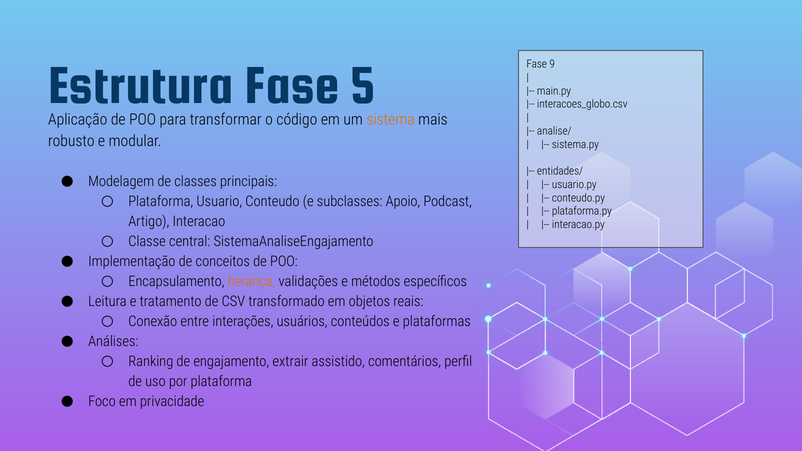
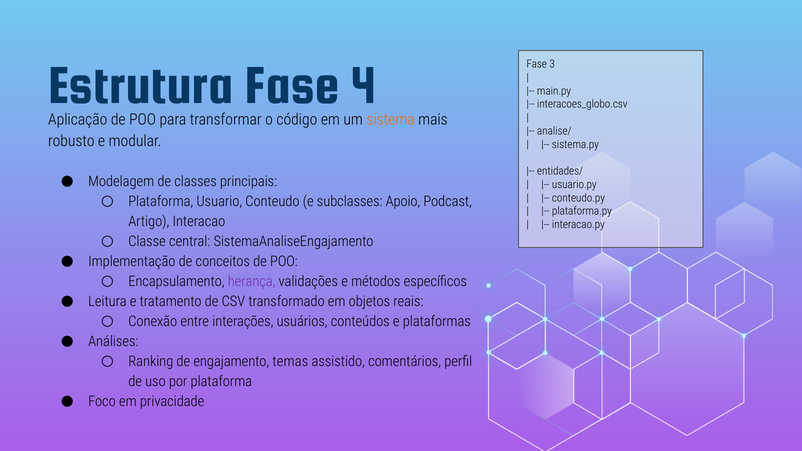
5: 5 -> 4 (363, 85)
9: 9 -> 3 (552, 64)
herança colour: orange -> purple (252, 281)
extrair: extrair -> temas (290, 361)
